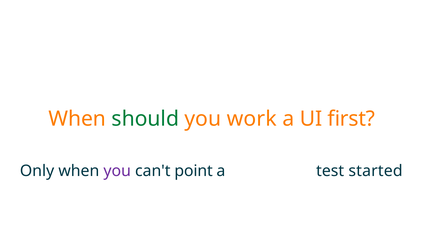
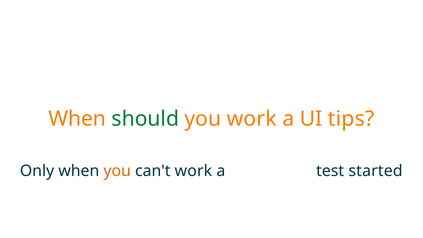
first: first -> tips (351, 119)
you colour: purple -> orange (117, 171)
can't point: point -> work (193, 171)
